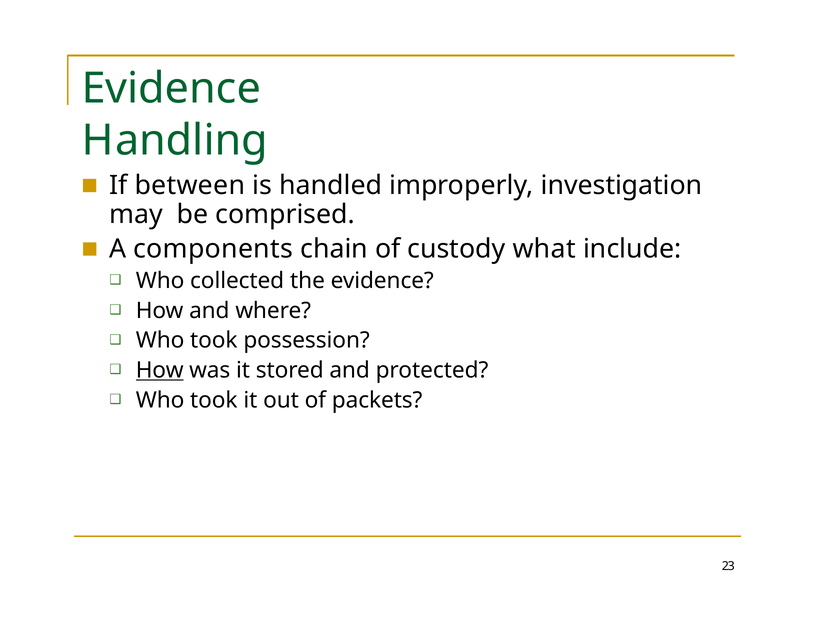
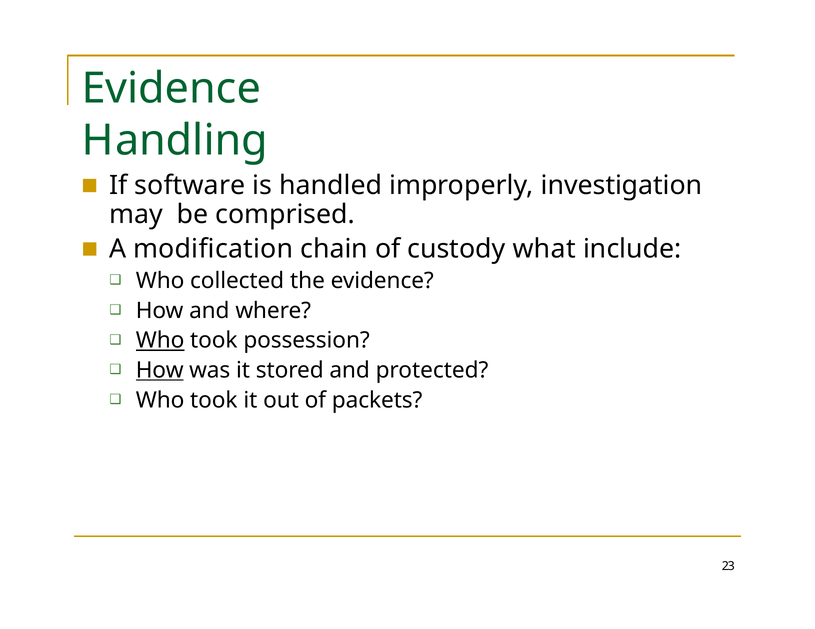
between: between -> software (190, 186)
components: components -> modification (213, 249)
Who underline: none -> present (160, 341)
